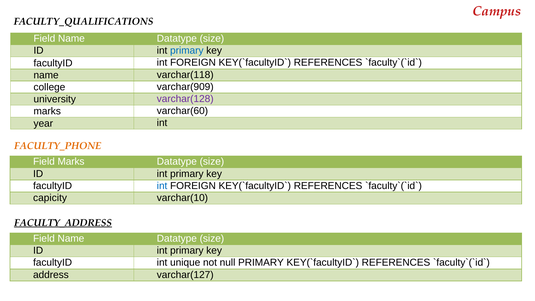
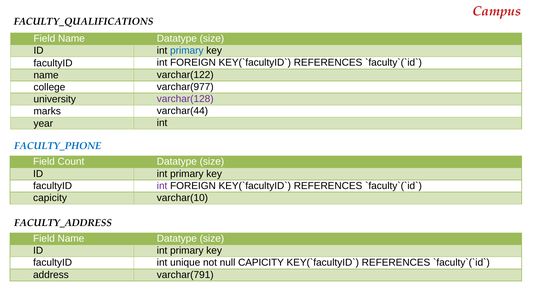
varchar(118: varchar(118 -> varchar(122 (185, 75)
varchar(909: varchar(909 -> varchar(977 (185, 87)
varchar(60: varchar(60 -> varchar(44 (182, 111)
FACULTY_PHONE colour: orange -> blue (58, 146)
Field Marks: Marks -> Count (71, 162)
int colour: blue -> purple (162, 186)
FACULTY_ADDRESS underline: present -> none (63, 223)
null PRIMARY: PRIMARY -> CAPICITY (261, 263)
varchar(127: varchar(127 -> varchar(791 (185, 275)
